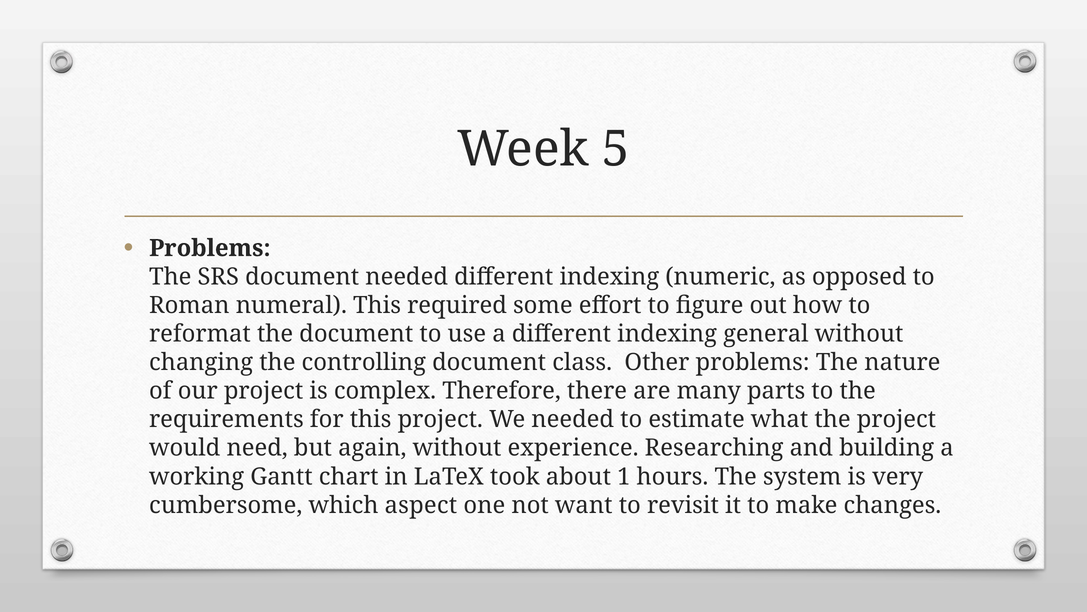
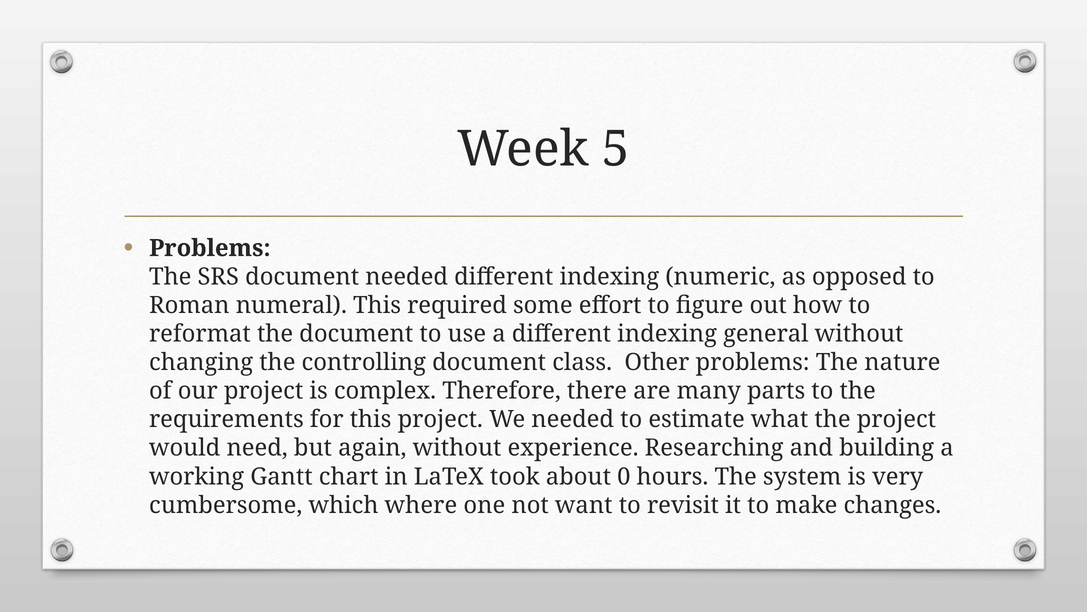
1: 1 -> 0 (624, 476)
aspect: aspect -> where (421, 505)
